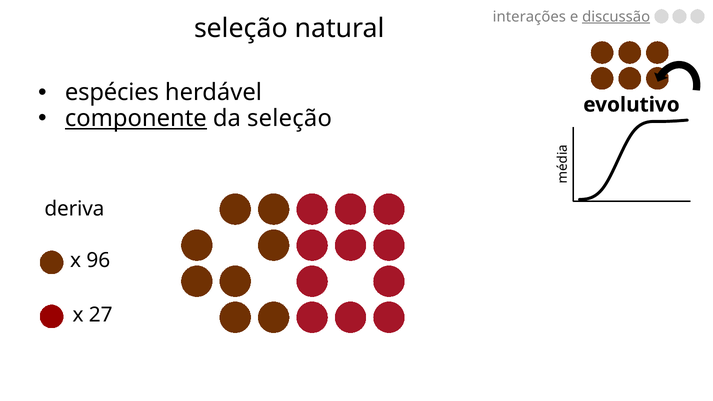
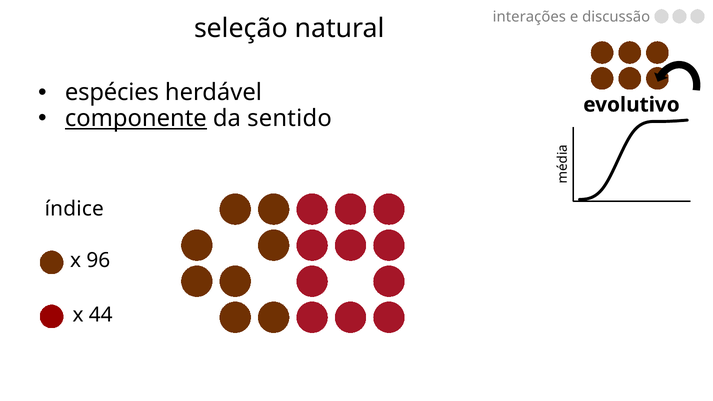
discussão underline: present -> none (616, 17)
da seleção: seleção -> sentido (289, 118)
deriva: deriva -> índice (74, 209)
27: 27 -> 44 (101, 315)
